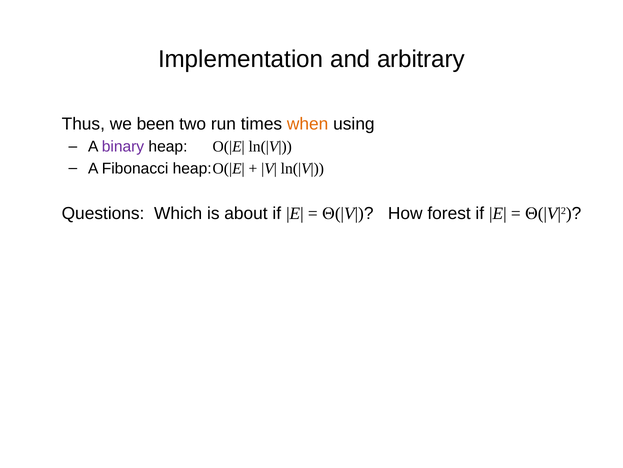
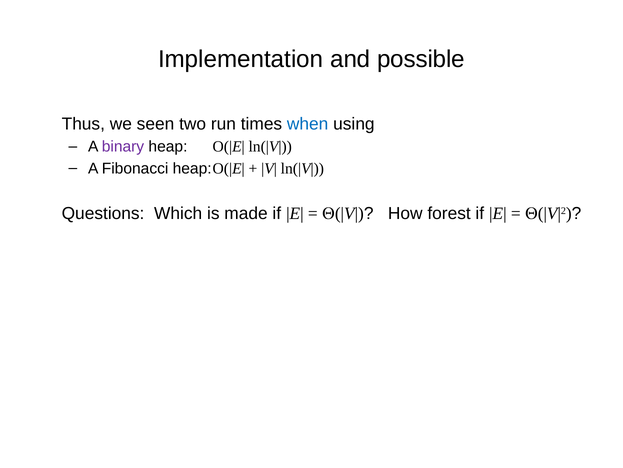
arbitrary: arbitrary -> possible (421, 59)
been: been -> seen (156, 124)
when colour: orange -> blue (308, 124)
about: about -> made (246, 213)
